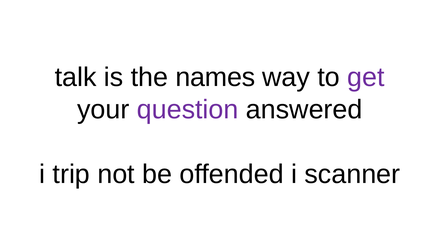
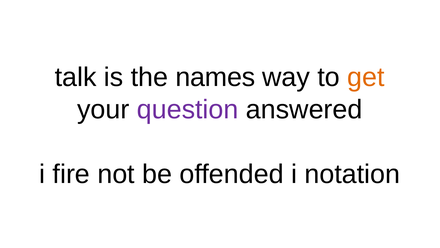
get colour: purple -> orange (366, 77)
trip: trip -> fire (71, 174)
scanner: scanner -> notation (352, 174)
